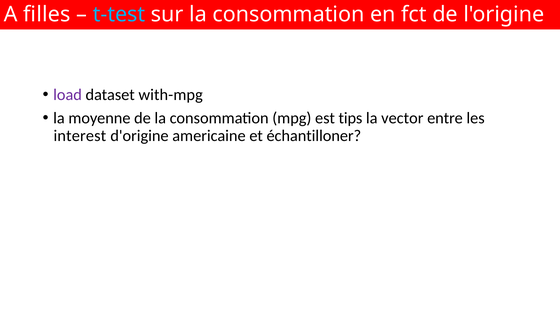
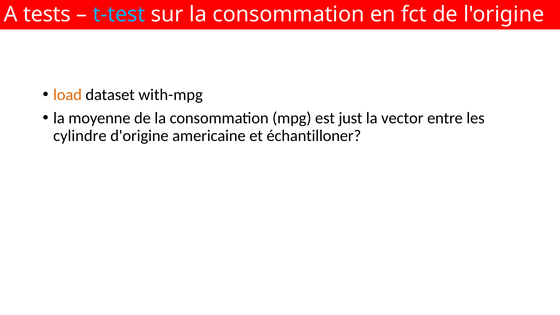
filles: filles -> tests (47, 14)
load colour: purple -> orange (68, 95)
tips: tips -> just (350, 118)
interest: interest -> cylindre (80, 136)
